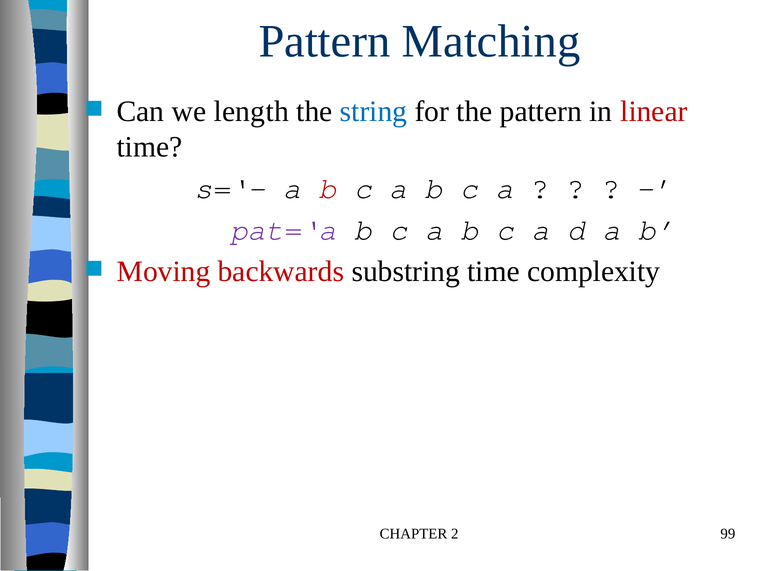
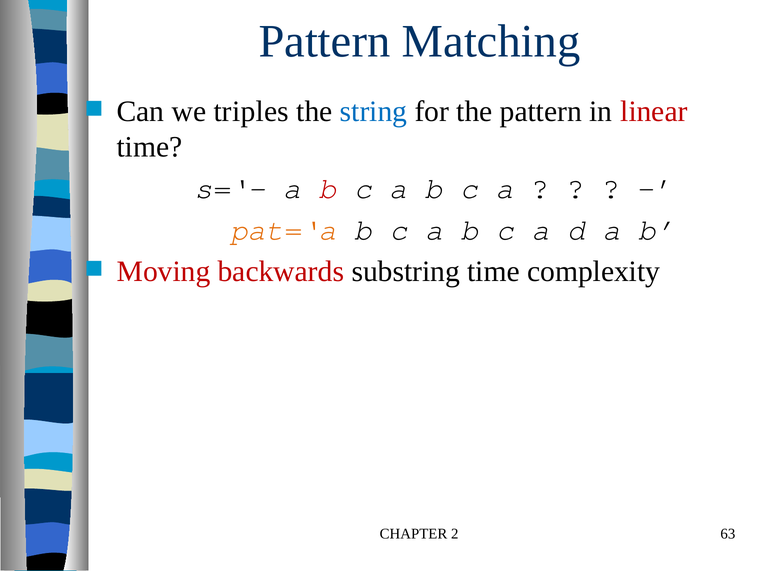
length: length -> triples (251, 111)
pat=‘a colour: purple -> orange (283, 230)
99: 99 -> 63 (728, 534)
